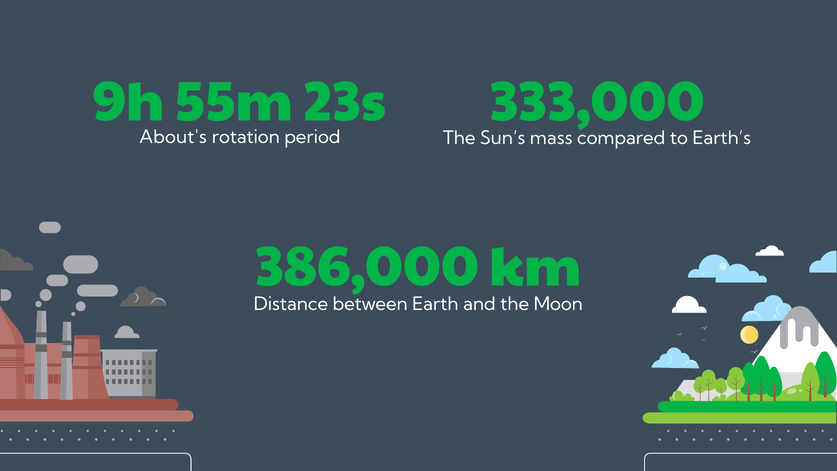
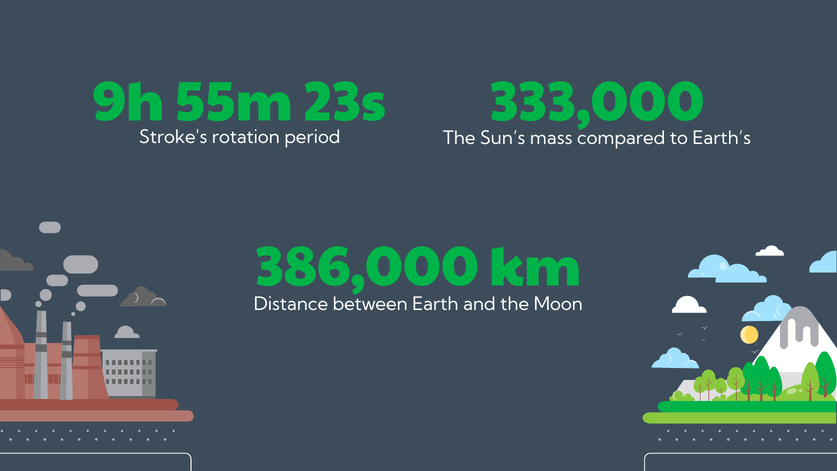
About's: About's -> Stroke's (173, 137)
